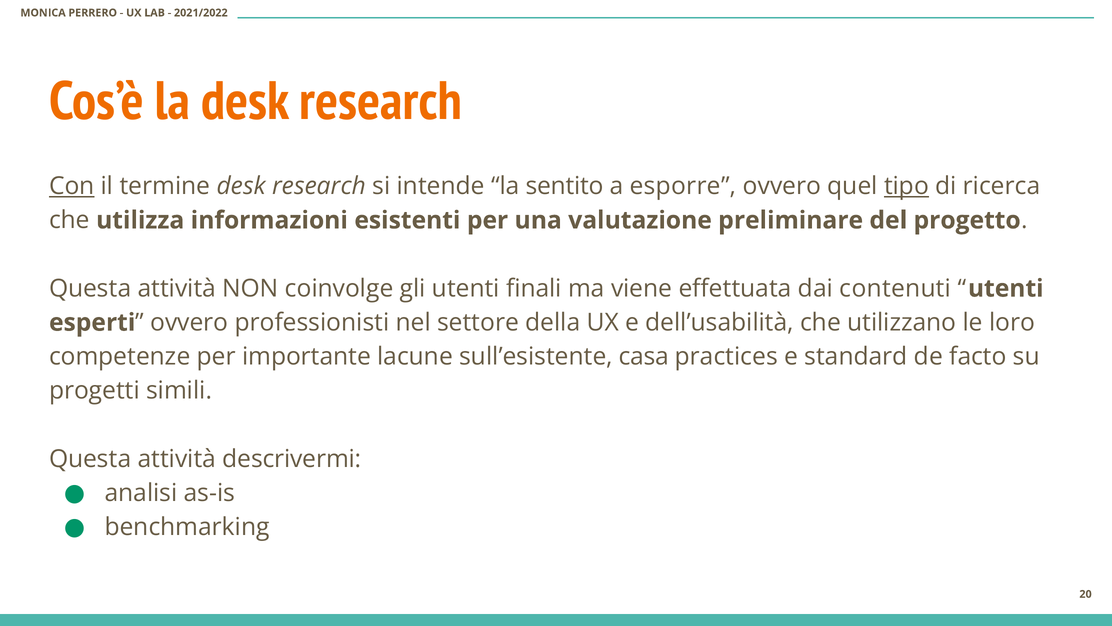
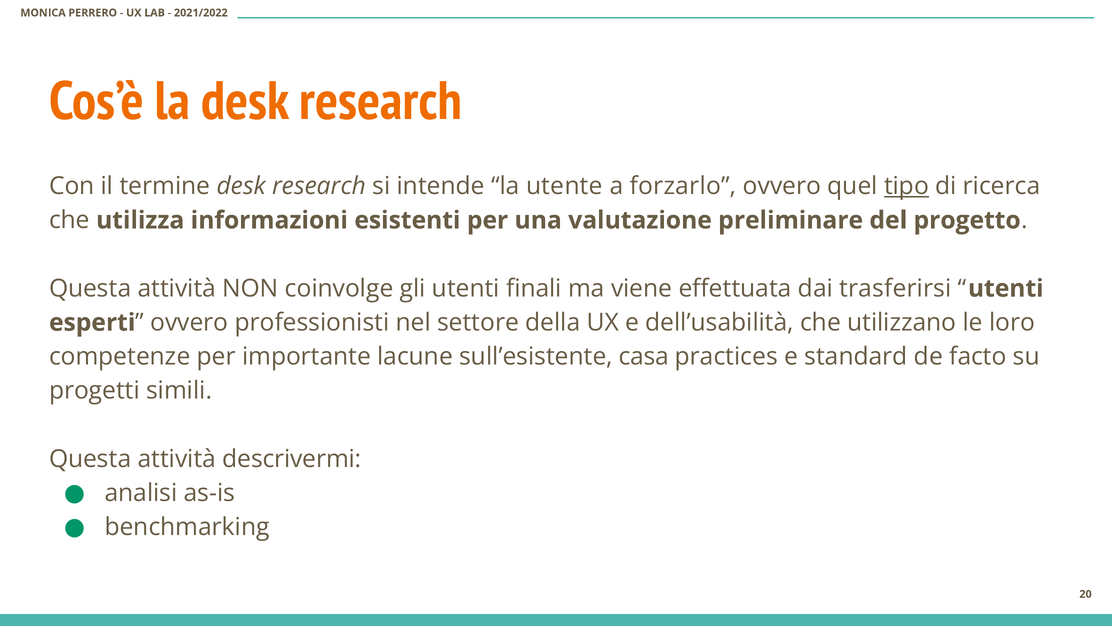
Con underline: present -> none (72, 186)
sentito: sentito -> utente (564, 186)
esporre: esporre -> forzarlo (683, 186)
contenuti: contenuti -> trasferirsi (895, 288)
